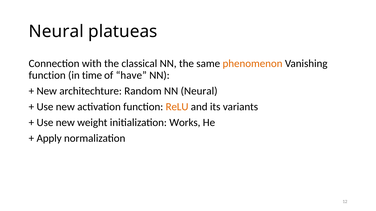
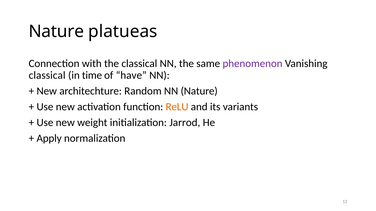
Neural: Neural -> Nature (56, 32)
phenomenon colour: orange -> purple (253, 64)
function: function -> classical (47, 75)
NN Neural: Neural -> Nature (199, 91)
Works: Works -> Jarrod (185, 123)
